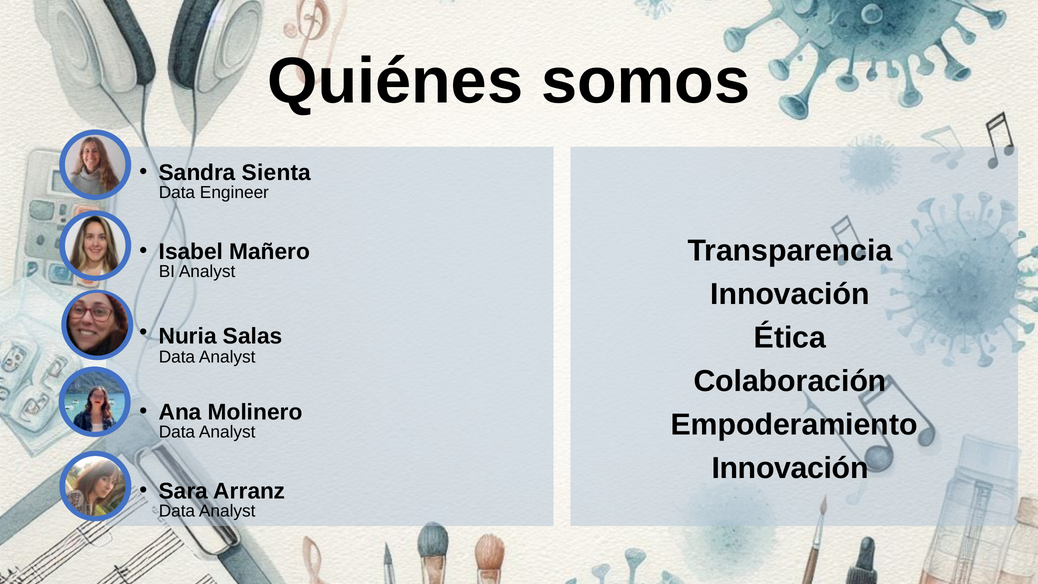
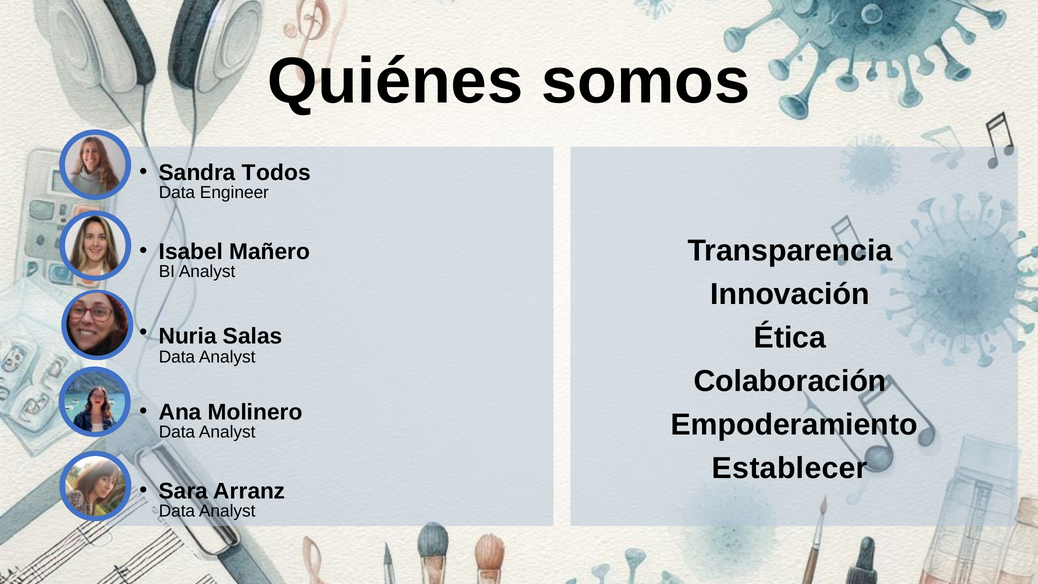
Sienta: Sienta -> Todos (276, 173)
Innovación: Innovación -> Establecer (790, 468)
